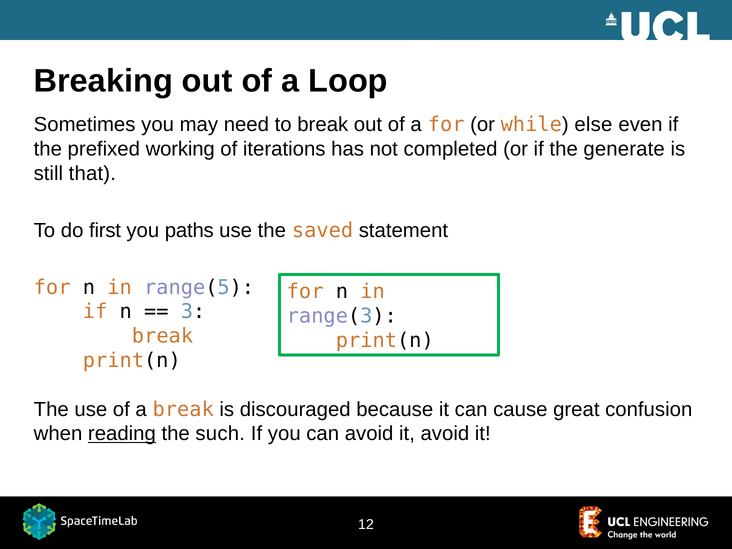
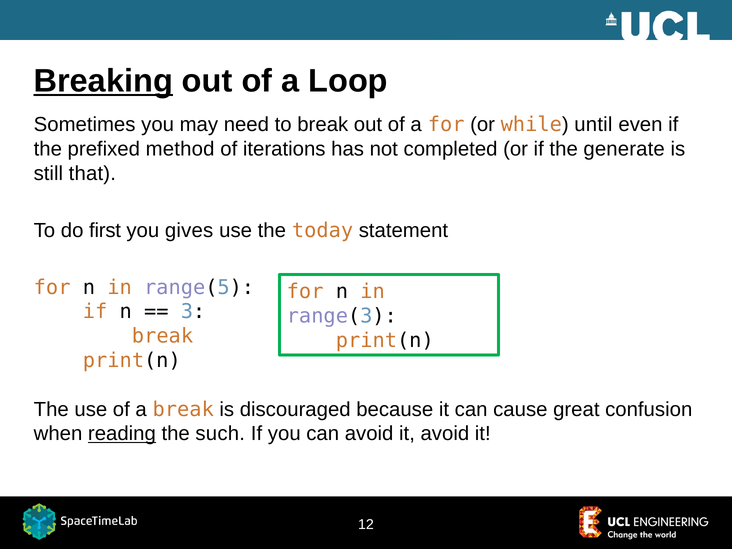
Breaking underline: none -> present (103, 81)
else: else -> until (593, 125)
working: working -> method (180, 149)
paths: paths -> gives (189, 230)
saved: saved -> today (323, 230)
